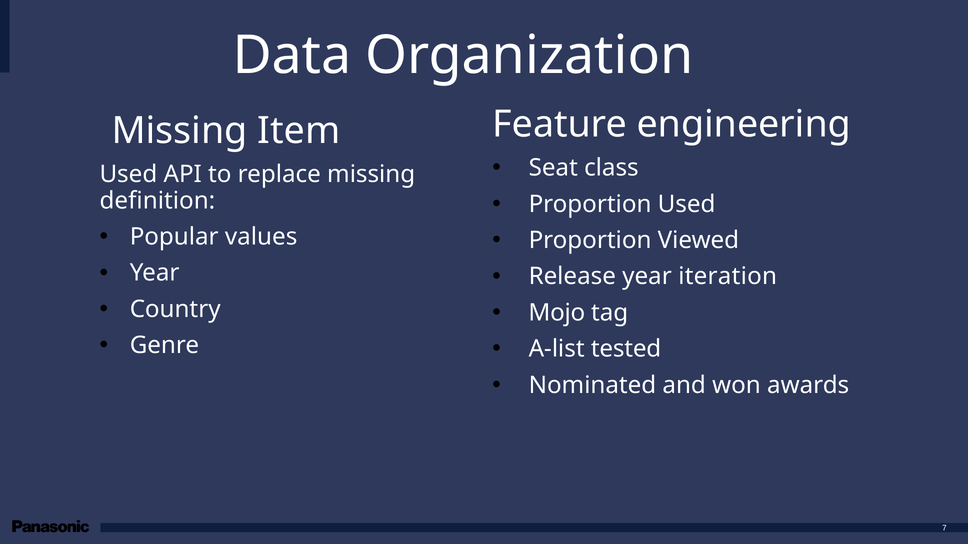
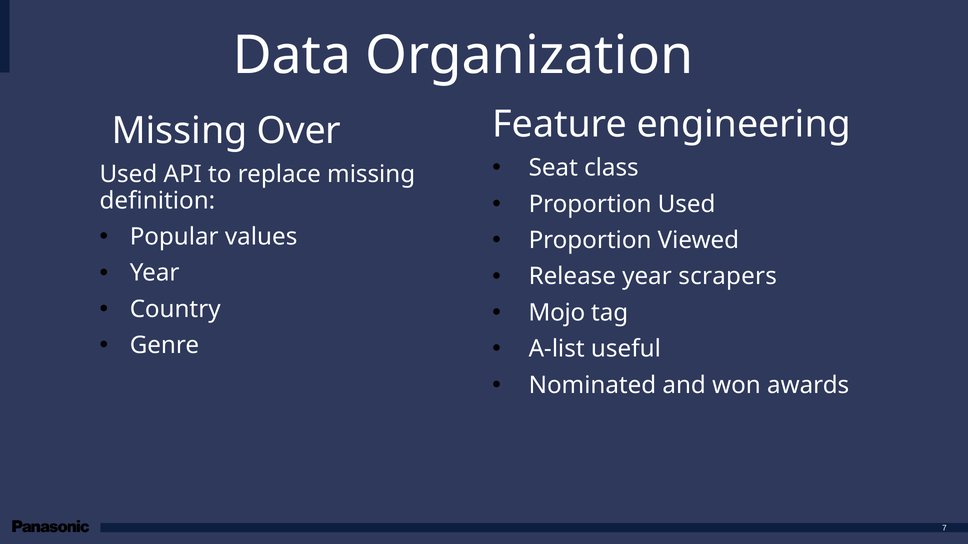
Item: Item -> Over (299, 131)
iteration: iteration -> scrapers (728, 277)
tested: tested -> useful (626, 349)
